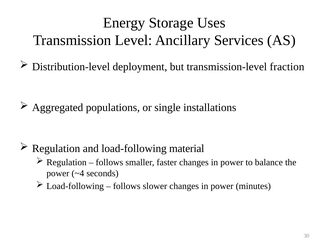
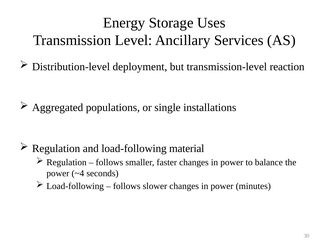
fraction: fraction -> reaction (287, 67)
